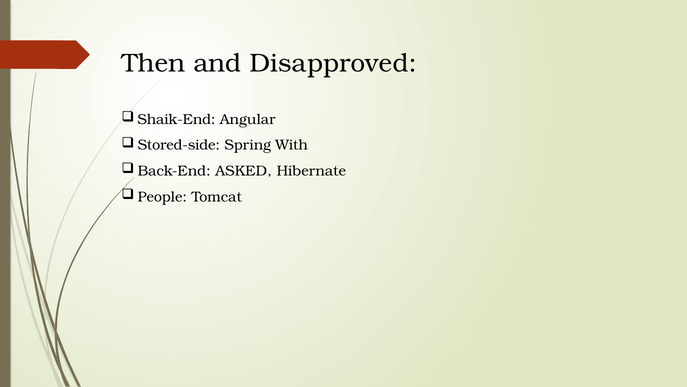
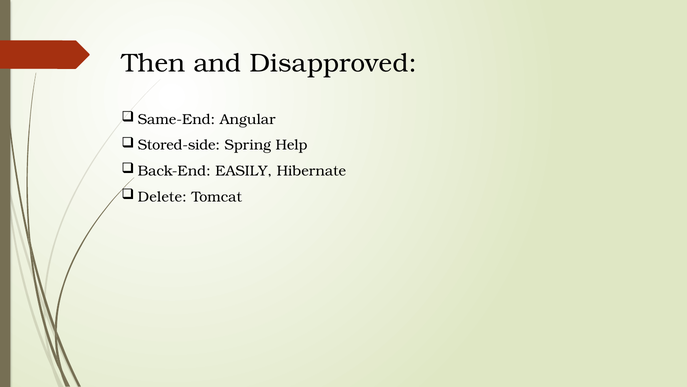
Shaik-End: Shaik-End -> Same-End (176, 119)
With: With -> Help (292, 145)
ASKED: ASKED -> EASILY (244, 171)
People: People -> Delete (162, 197)
